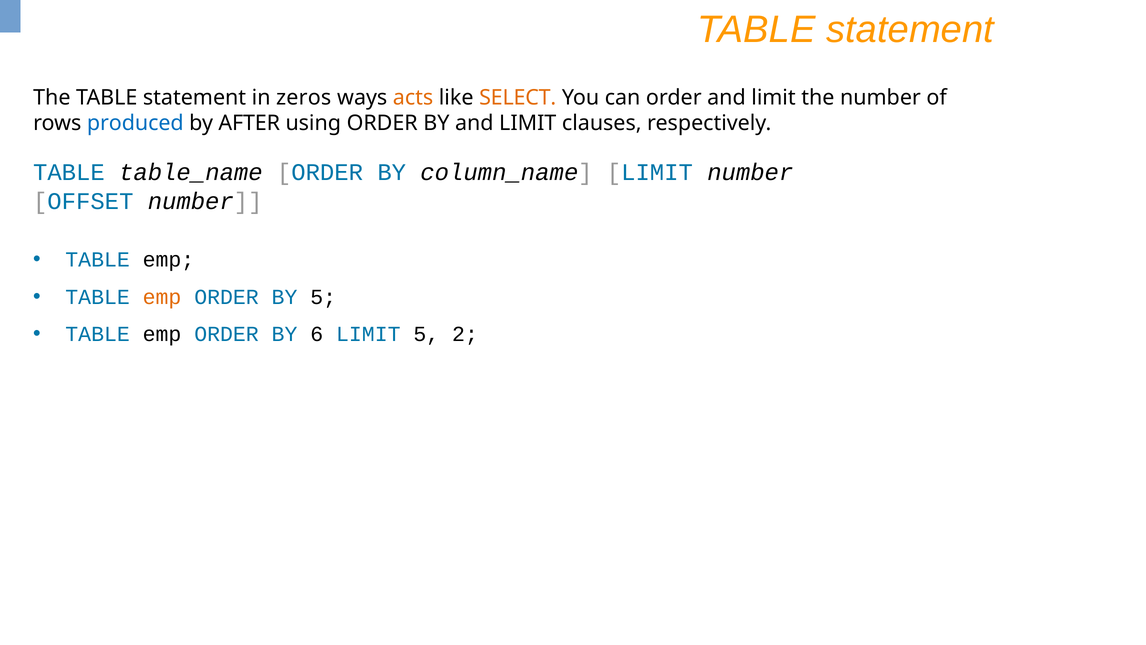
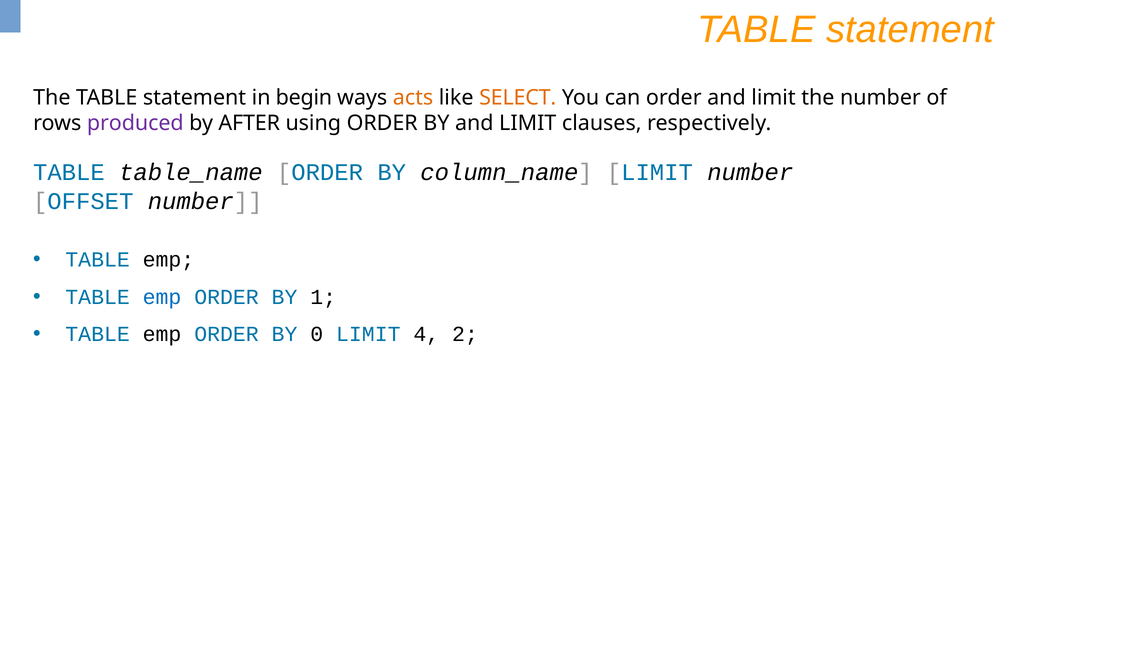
zeros: zeros -> begin (304, 97)
produced colour: blue -> purple (135, 123)
emp colour: orange -> blue (162, 297)
BY 5: 5 -> 1 (323, 297)
6: 6 -> 0 (317, 334)
LIMIT 5: 5 -> 4 (426, 334)
